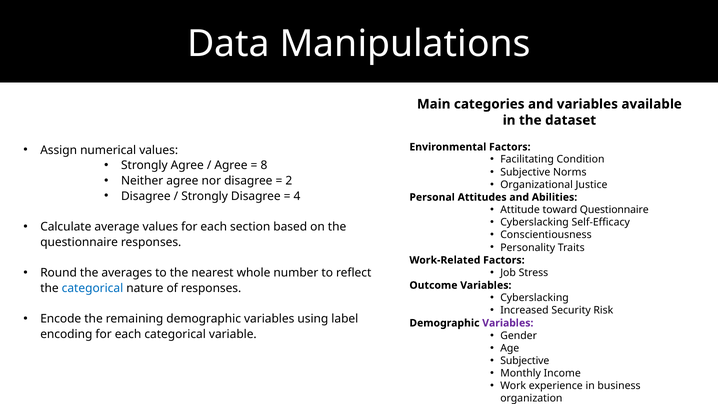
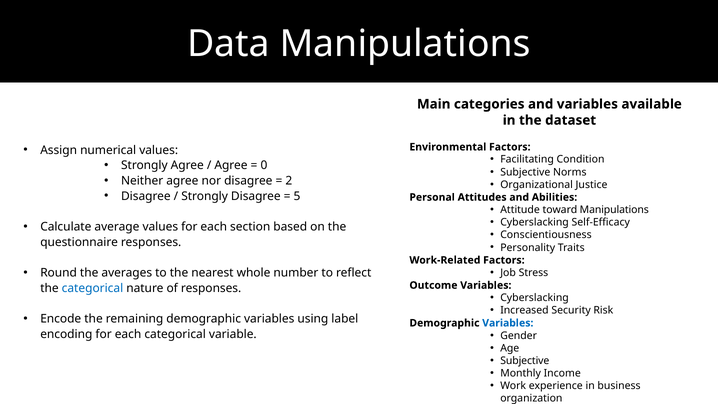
8: 8 -> 0 (264, 165)
4: 4 -> 5 (297, 196)
toward Questionnaire: Questionnaire -> Manipulations (614, 210)
Variables colour: purple -> blue (508, 323)
